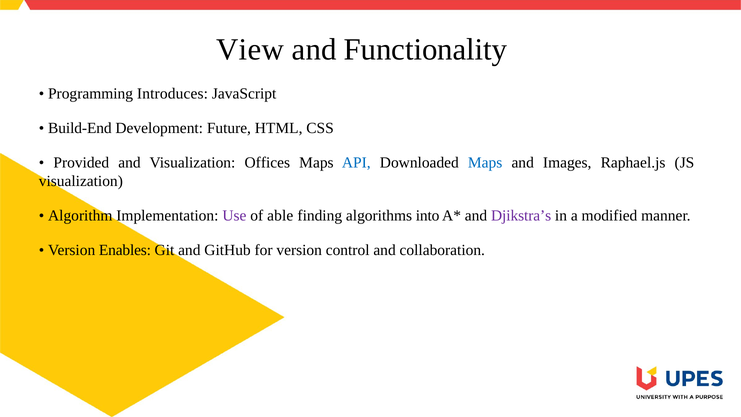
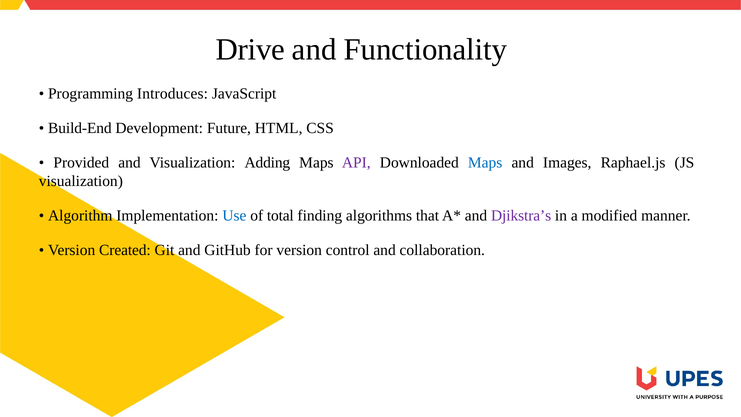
View: View -> Drive (250, 49)
Offices: Offices -> Adding (267, 163)
API colour: blue -> purple (356, 163)
Use colour: purple -> blue (234, 215)
able: able -> total (280, 215)
into: into -> that (428, 215)
Enables: Enables -> Created (125, 250)
